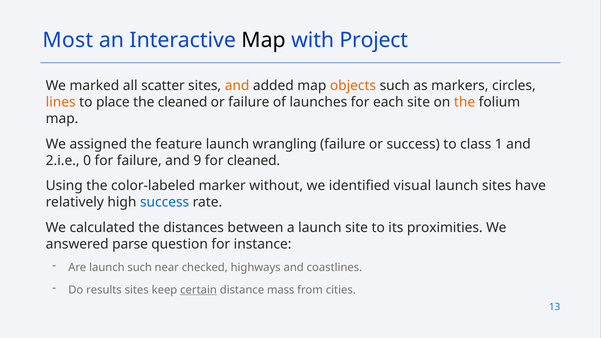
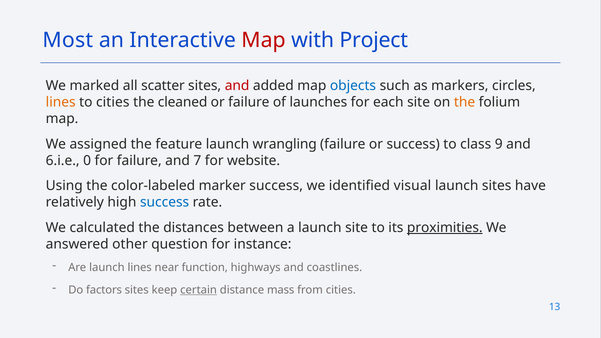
Map colour: black -> red (264, 40)
and colour: orange -> red (237, 86)
objects colour: orange -> blue (353, 86)
to place: place -> cities (113, 102)
1: 1 -> 9 (499, 144)
2.i.e: 2.i.e -> 6.i.e (63, 161)
9: 9 -> 7 (197, 161)
for cleaned: cleaned -> website (254, 161)
marker without: without -> success (276, 186)
proximities underline: none -> present (445, 228)
parse: parse -> other (130, 244)
launch such: such -> lines (140, 268)
checked: checked -> function (205, 268)
results: results -> factors (104, 290)
